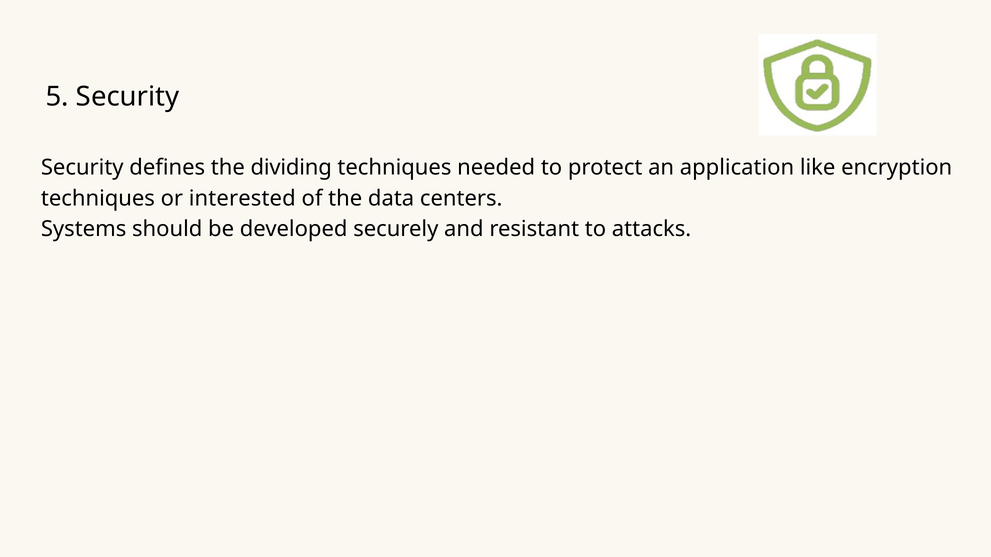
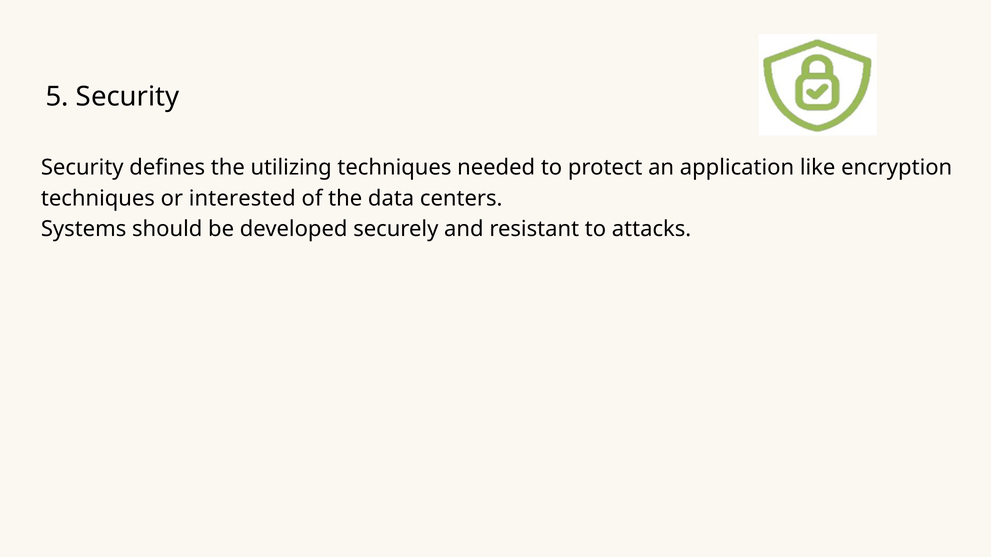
dividing: dividing -> utilizing (291, 168)
